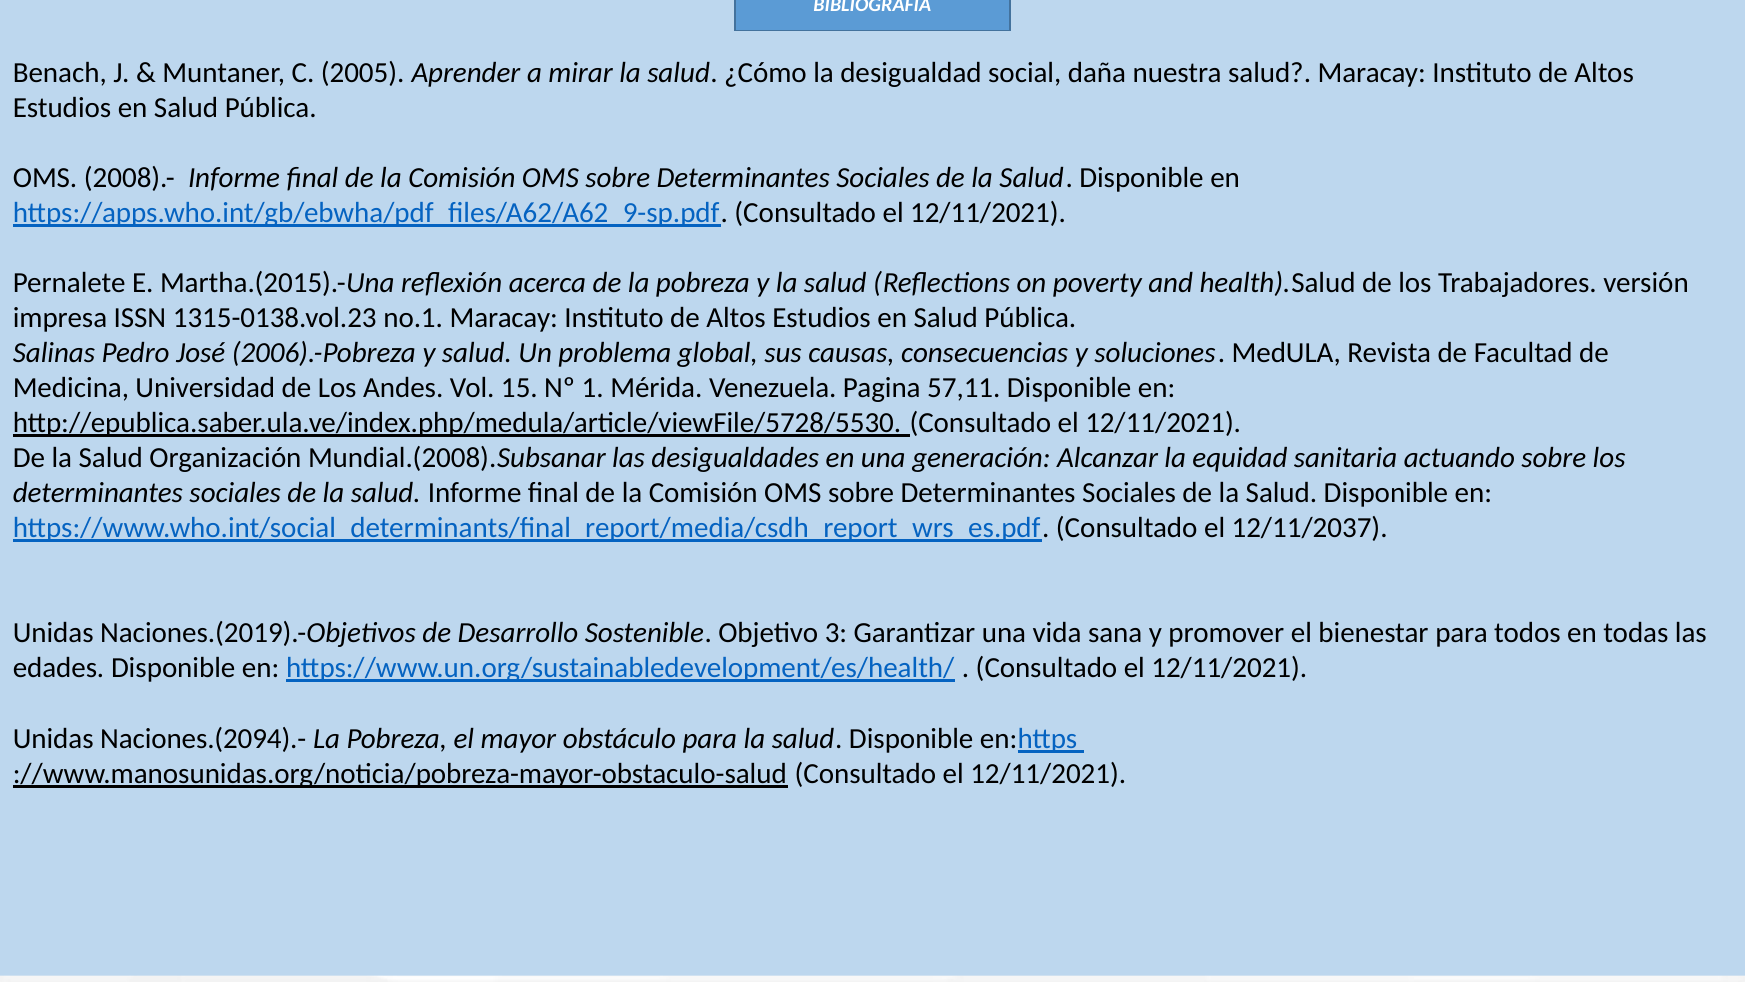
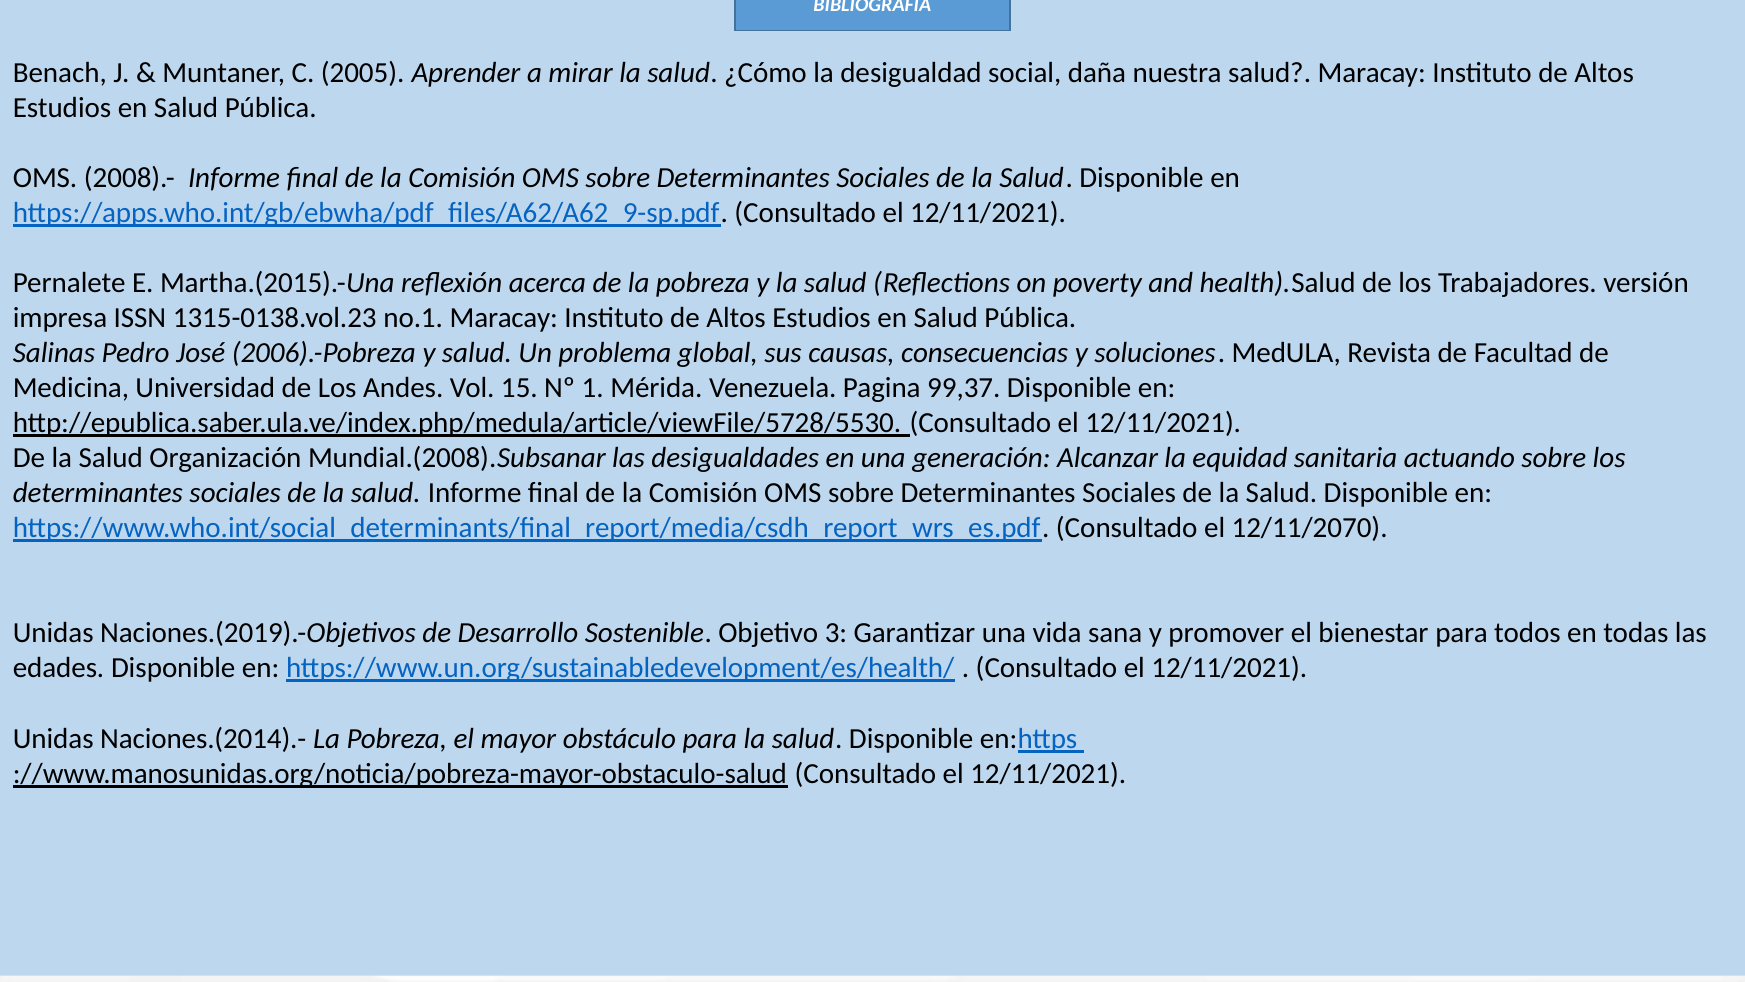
57,11: 57,11 -> 99,37 (964, 387)
12/11/2037: 12/11/2037 -> 12/11/2070 (1310, 528)
Naciones.(2094).-: Naciones.(2094).- -> Naciones.(2014).- (203, 738)
